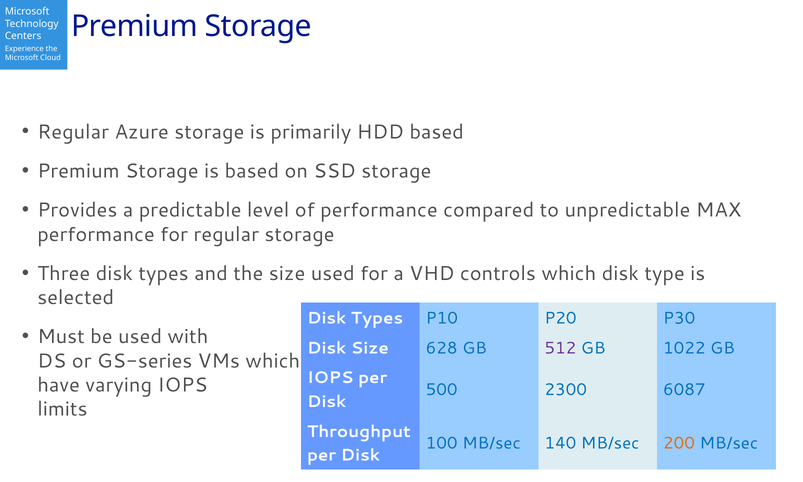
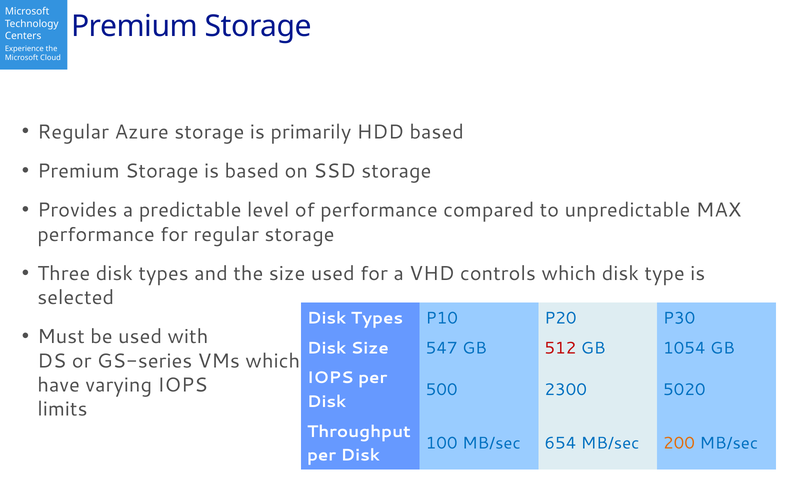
628: 628 -> 547 (442, 348)
512 colour: purple -> red (560, 348)
1022: 1022 -> 1054 (684, 348)
6087: 6087 -> 5020 (684, 390)
140: 140 -> 654 (560, 443)
